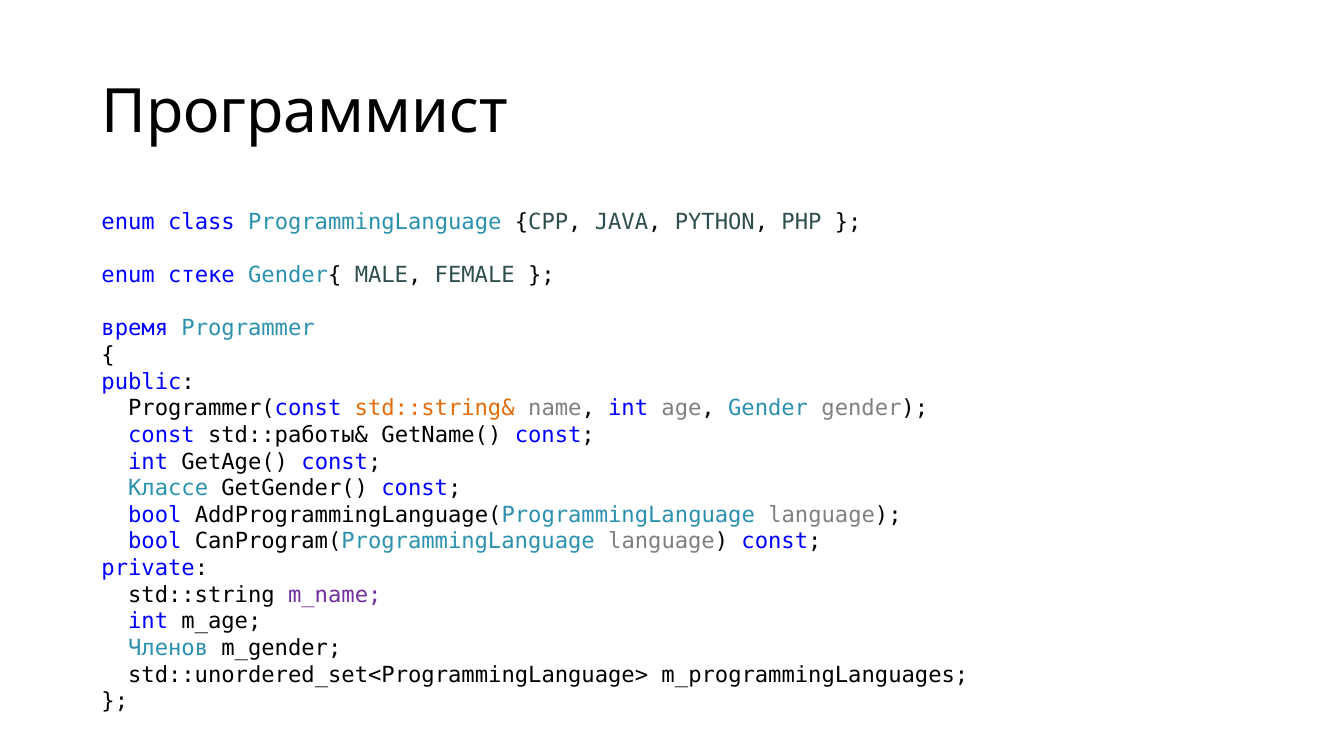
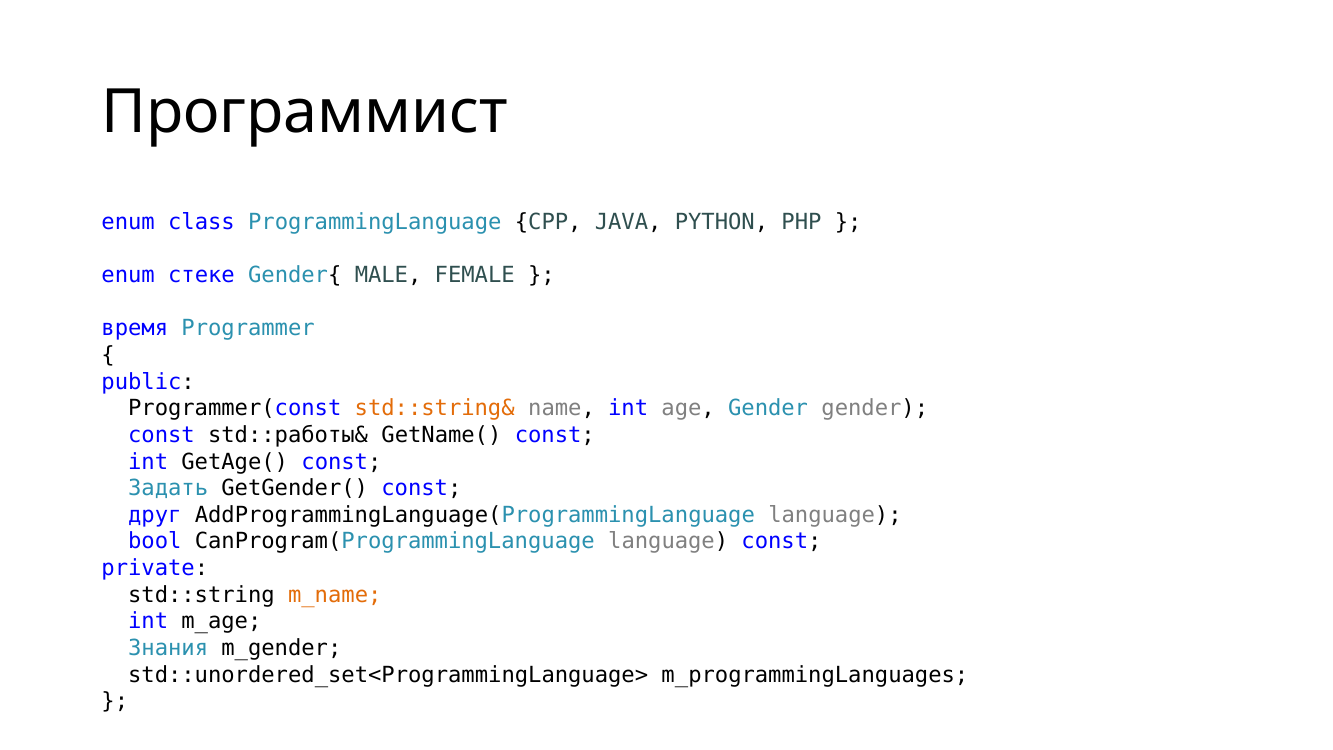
Классе: Классе -> Задать (168, 488)
bool: bool -> друг (155, 515)
m_name colour: purple -> orange (335, 595)
Членов: Членов -> Знания (168, 648)
